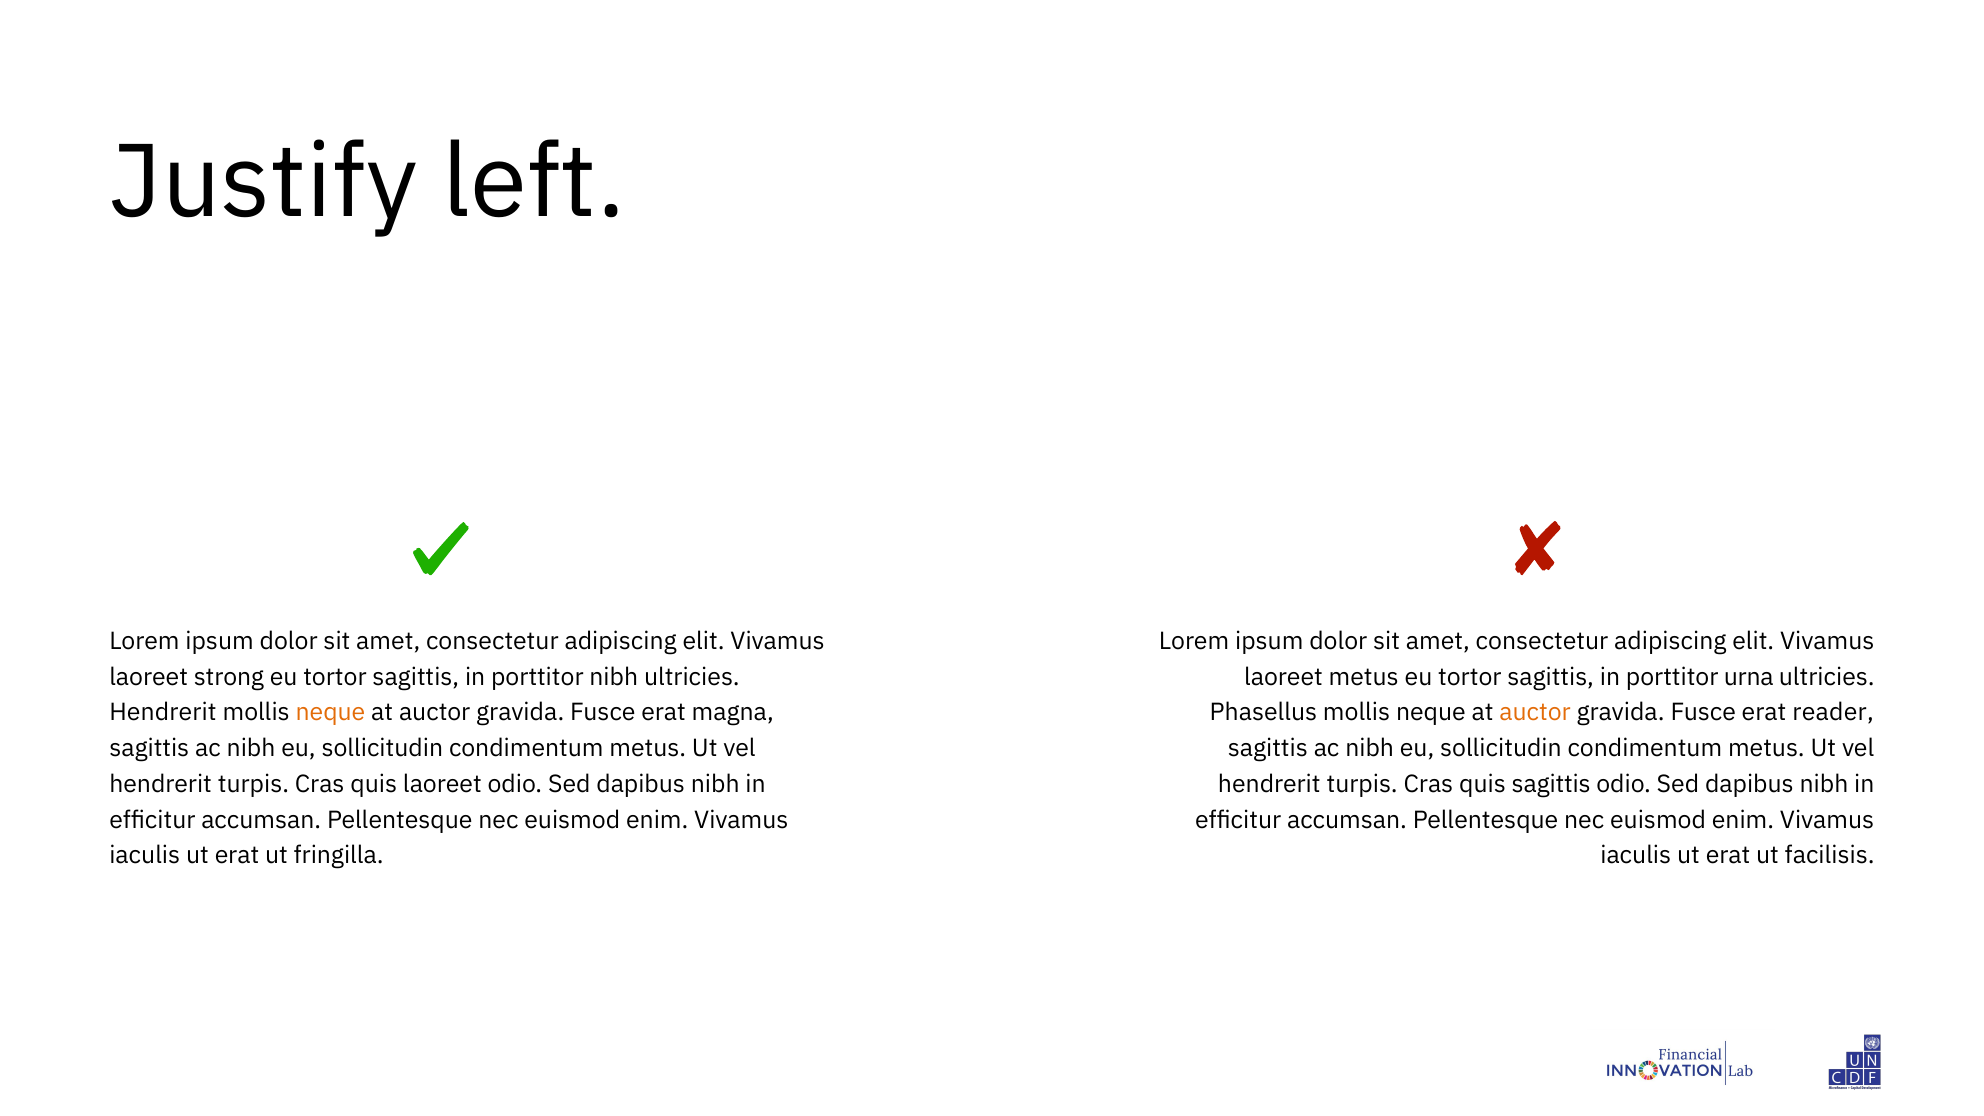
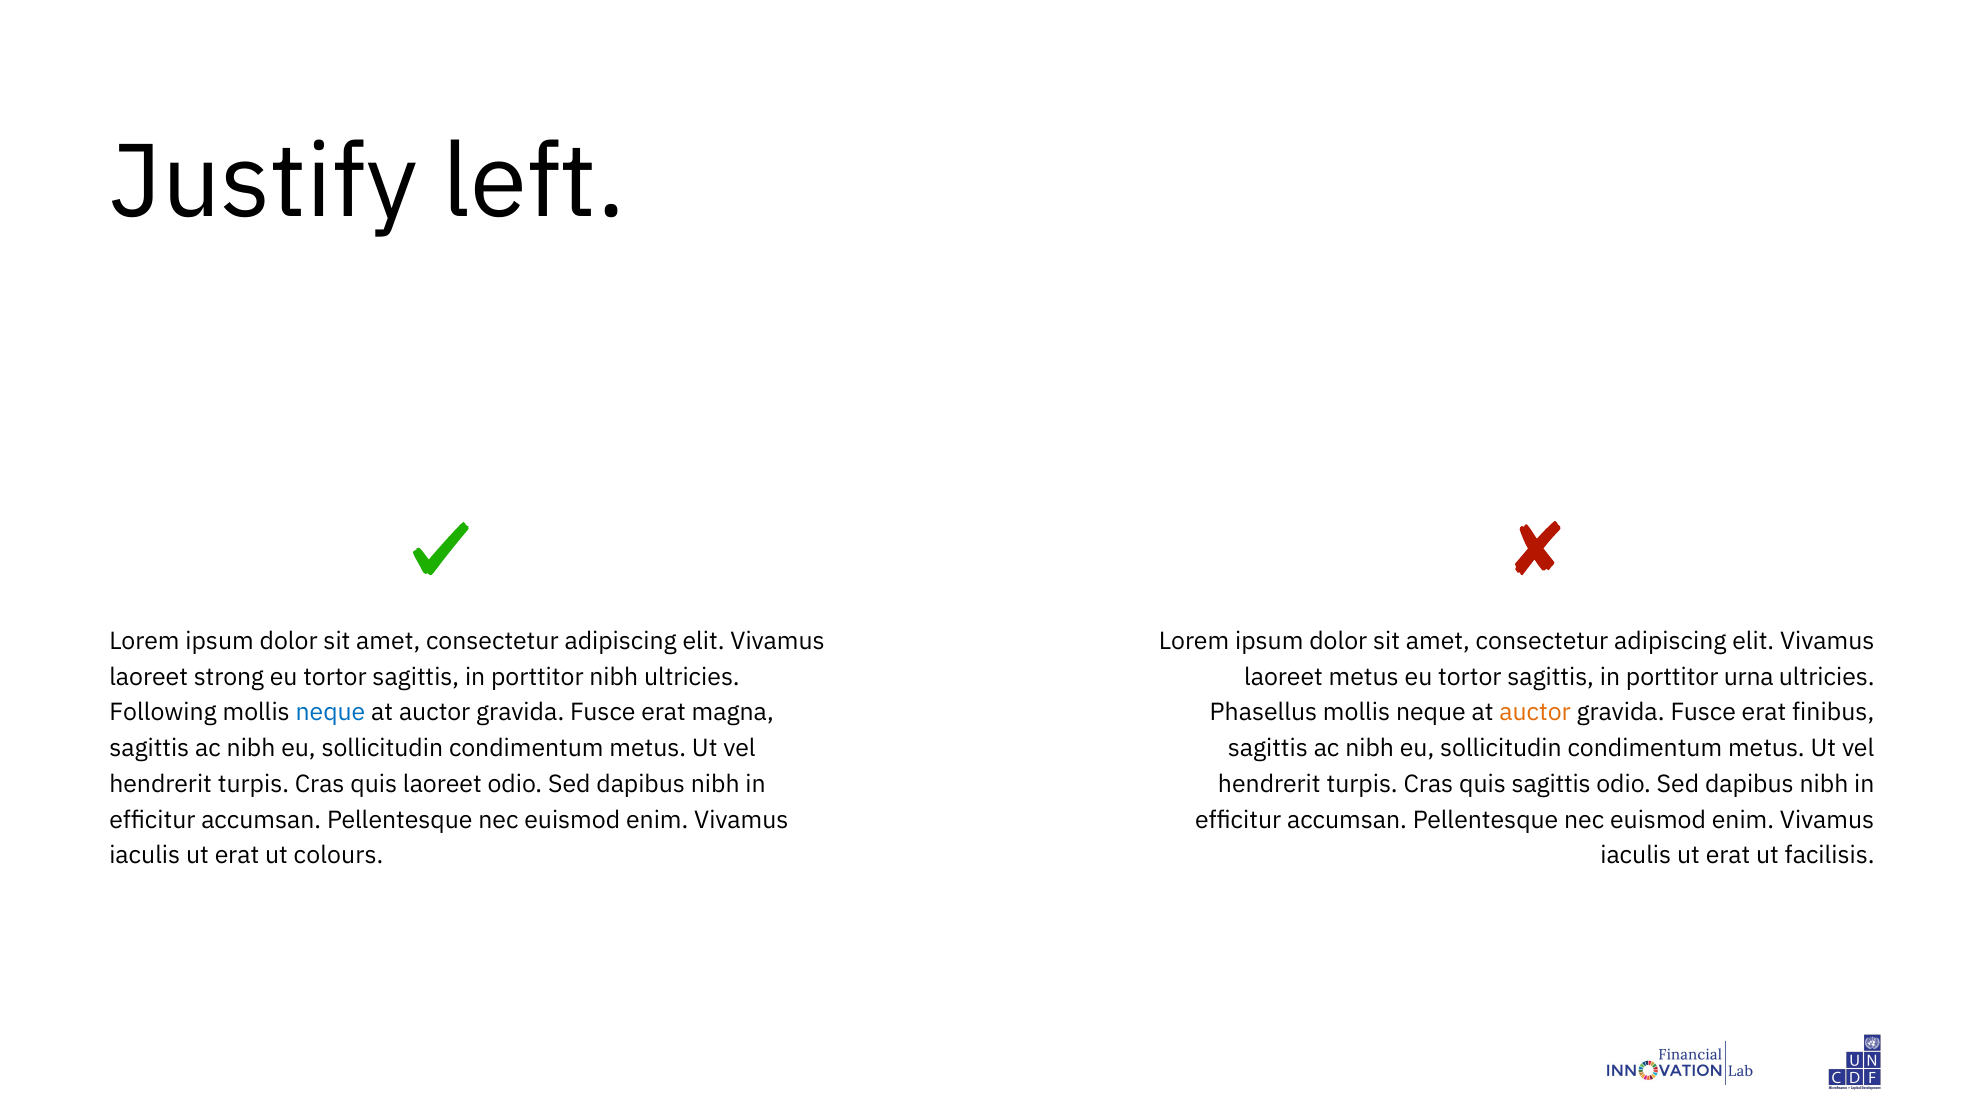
Hendrerit: Hendrerit -> Following (163, 713)
neque colour: orange -> blue (330, 713)
reader: reader -> finibus (1833, 713)
fringilla: fringilla -> colours (339, 856)
